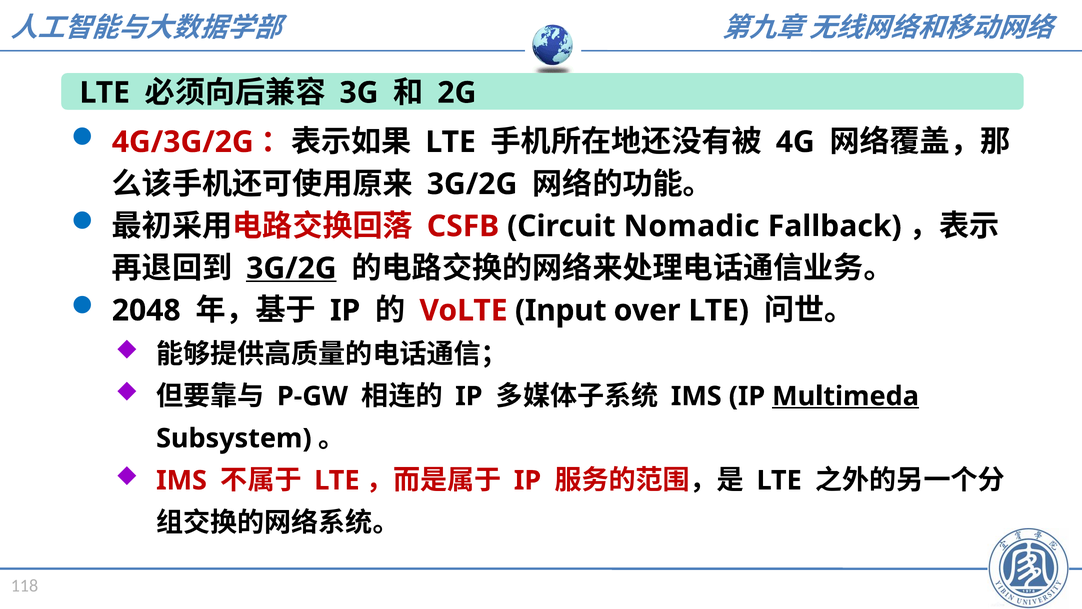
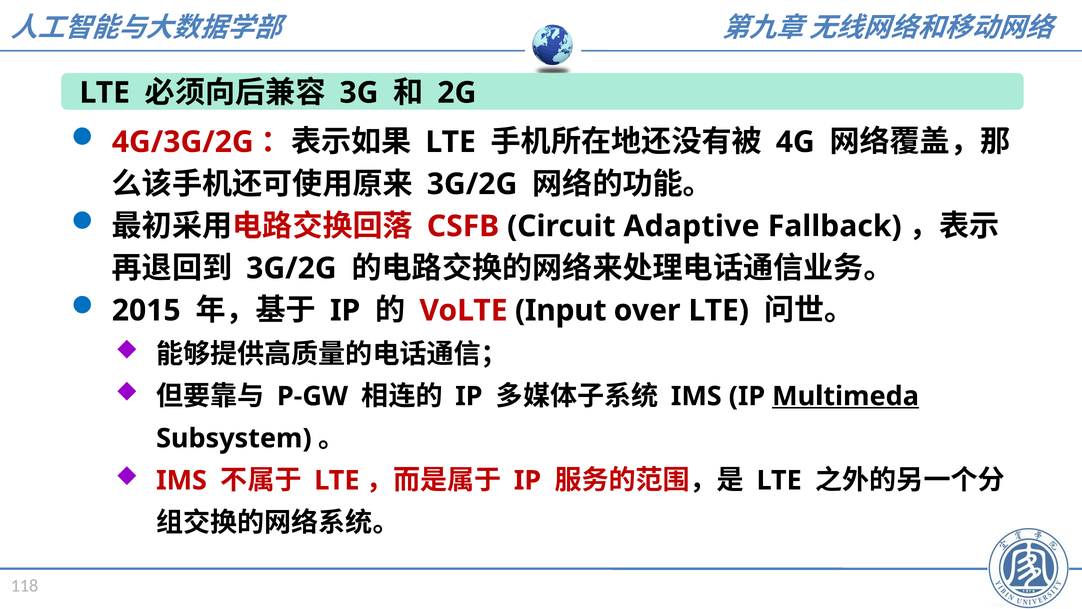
Nomadic: Nomadic -> Adaptive (692, 226)
3G/2G underline: present -> none (291, 268)
2048: 2048 -> 2015 (146, 310)
